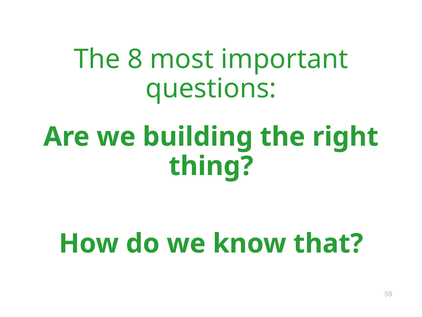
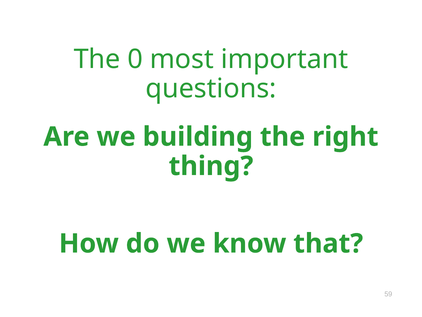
8: 8 -> 0 (135, 59)
